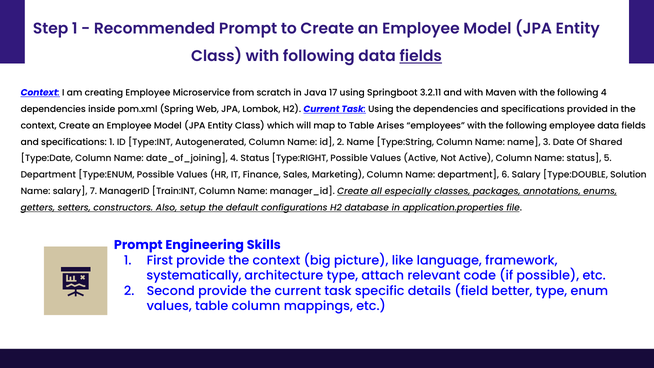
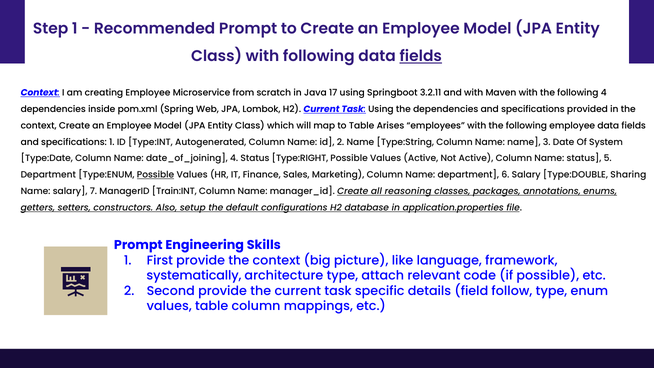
Shared: Shared -> System (606, 142)
Possible underline: none -> present (156, 175)
Solution: Solution -> Sharing (628, 175)
especially: especially -> reasoning (408, 191)
better: better -> follow (512, 291)
